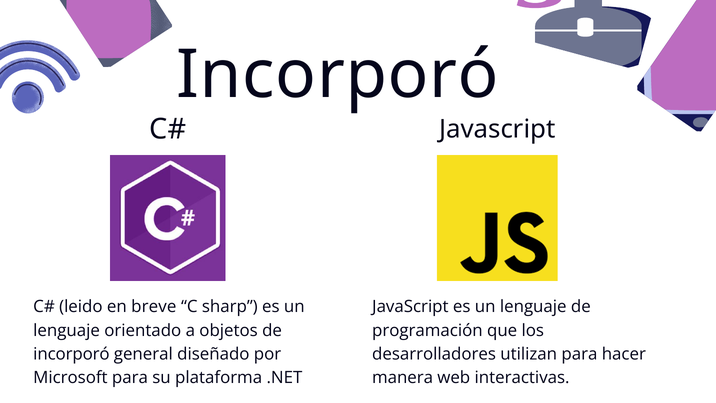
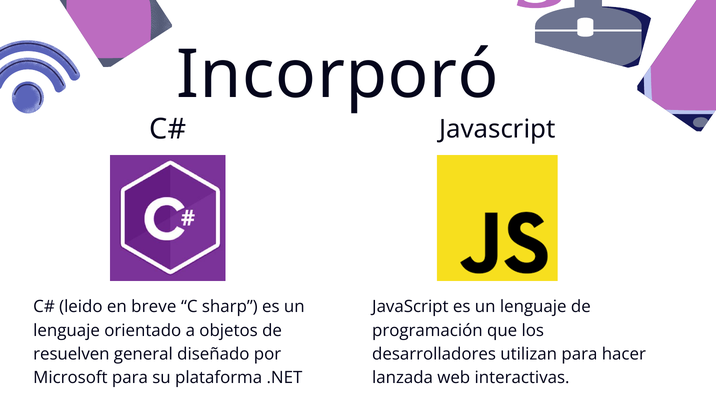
incorporó: incorporó -> resuelven (71, 354)
manera: manera -> lanzada (403, 378)
